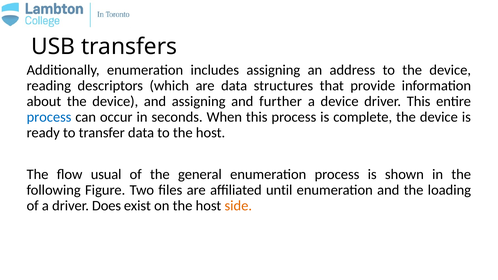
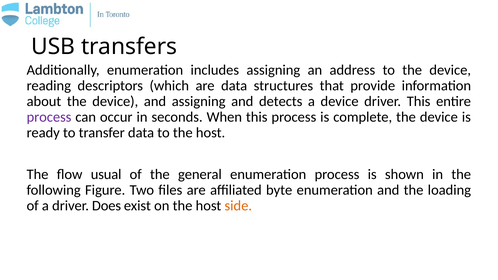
further: further -> detects (281, 101)
process colour: blue -> purple (49, 117)
until: until -> byte (279, 190)
